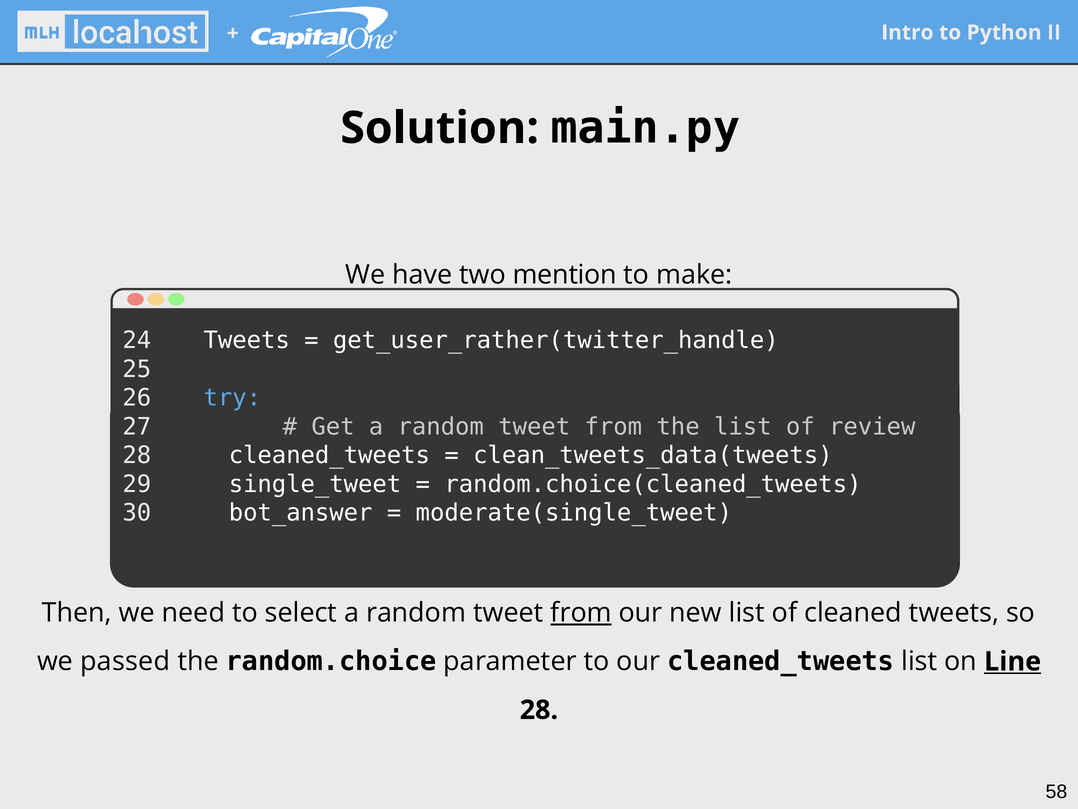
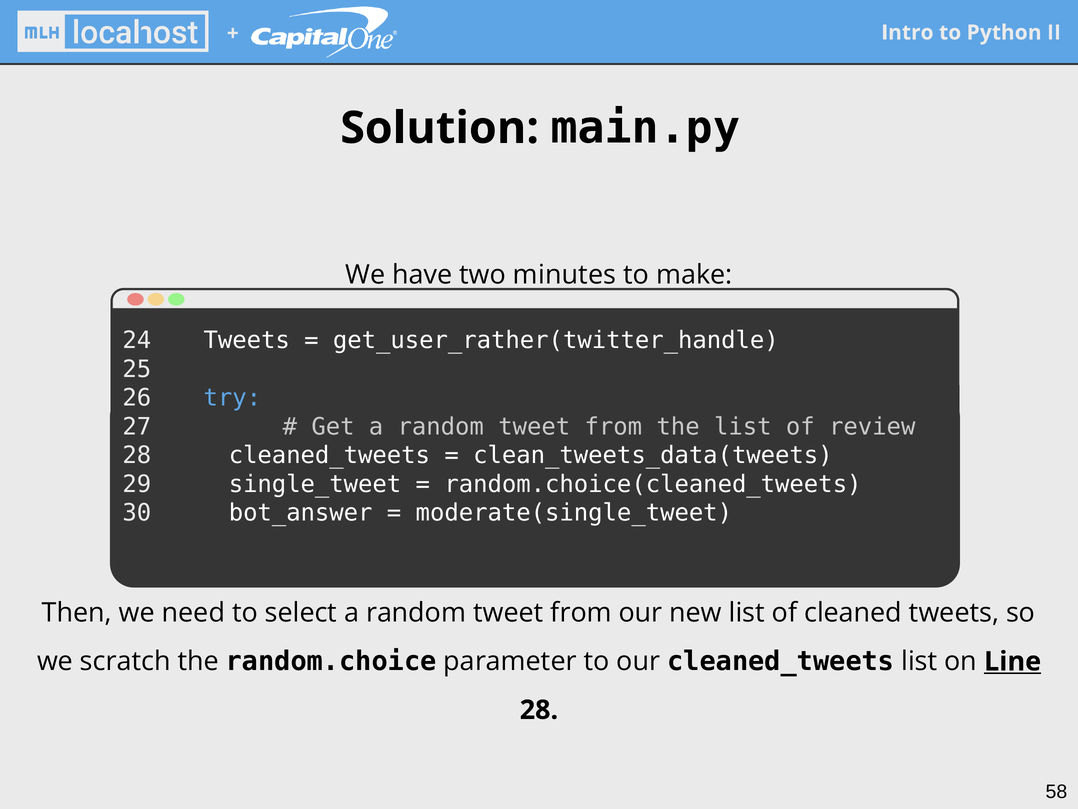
mention: mention -> minutes (565, 275)
from underline: present -> none (581, 613)
passed: passed -> scratch (125, 661)
